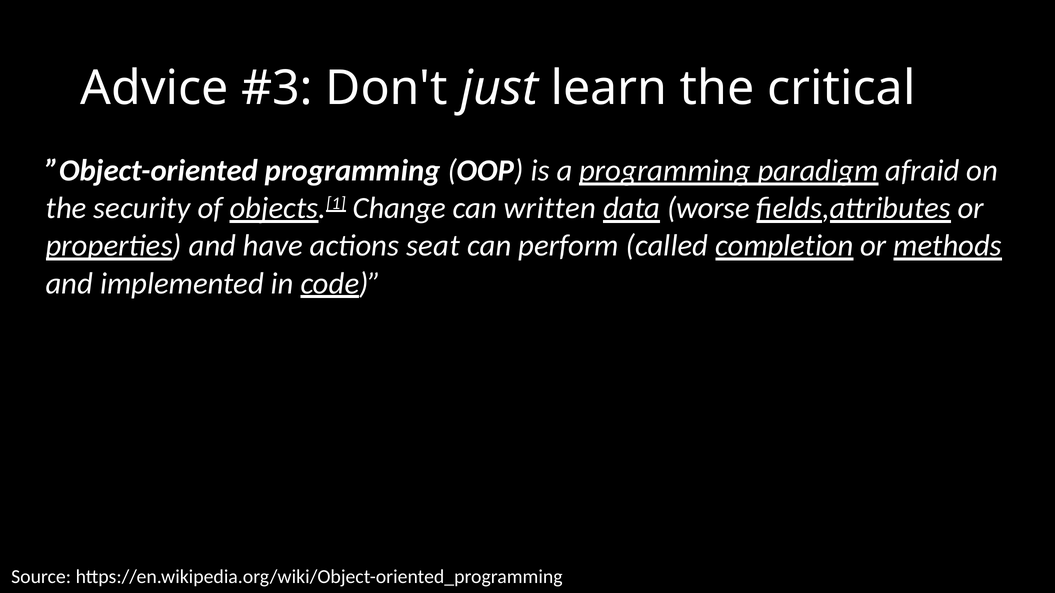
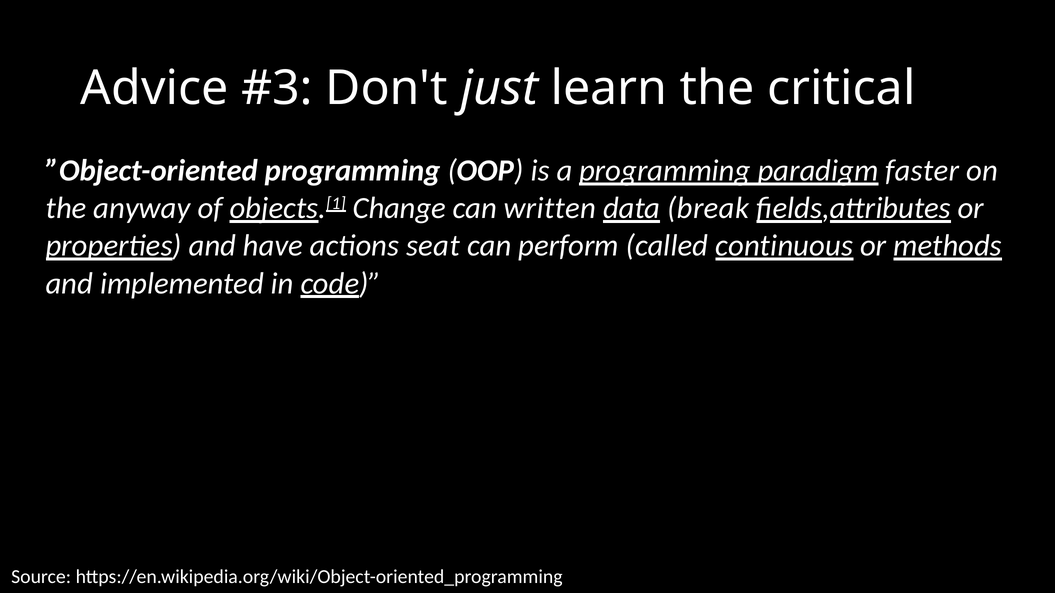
afraid: afraid -> faster (922, 171)
security: security -> anyway (142, 208)
worse: worse -> break (708, 208)
completion: completion -> continuous (784, 246)
